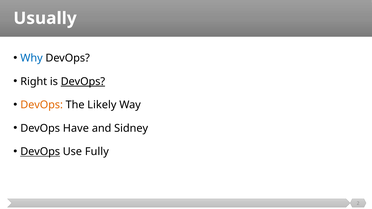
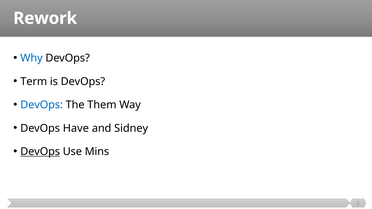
Usually: Usually -> Rework (45, 18)
Right: Right -> Term (34, 82)
DevOps underline: present -> none (83, 82)
DevOps colour: orange -> blue (42, 105)
Likely: Likely -> Them (102, 105)
Fully: Fully -> Mins (97, 152)
